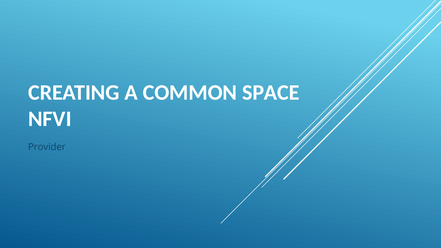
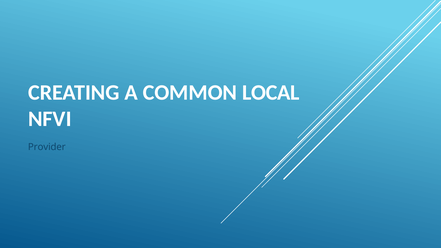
SPACE: SPACE -> LOCAL (271, 92)
